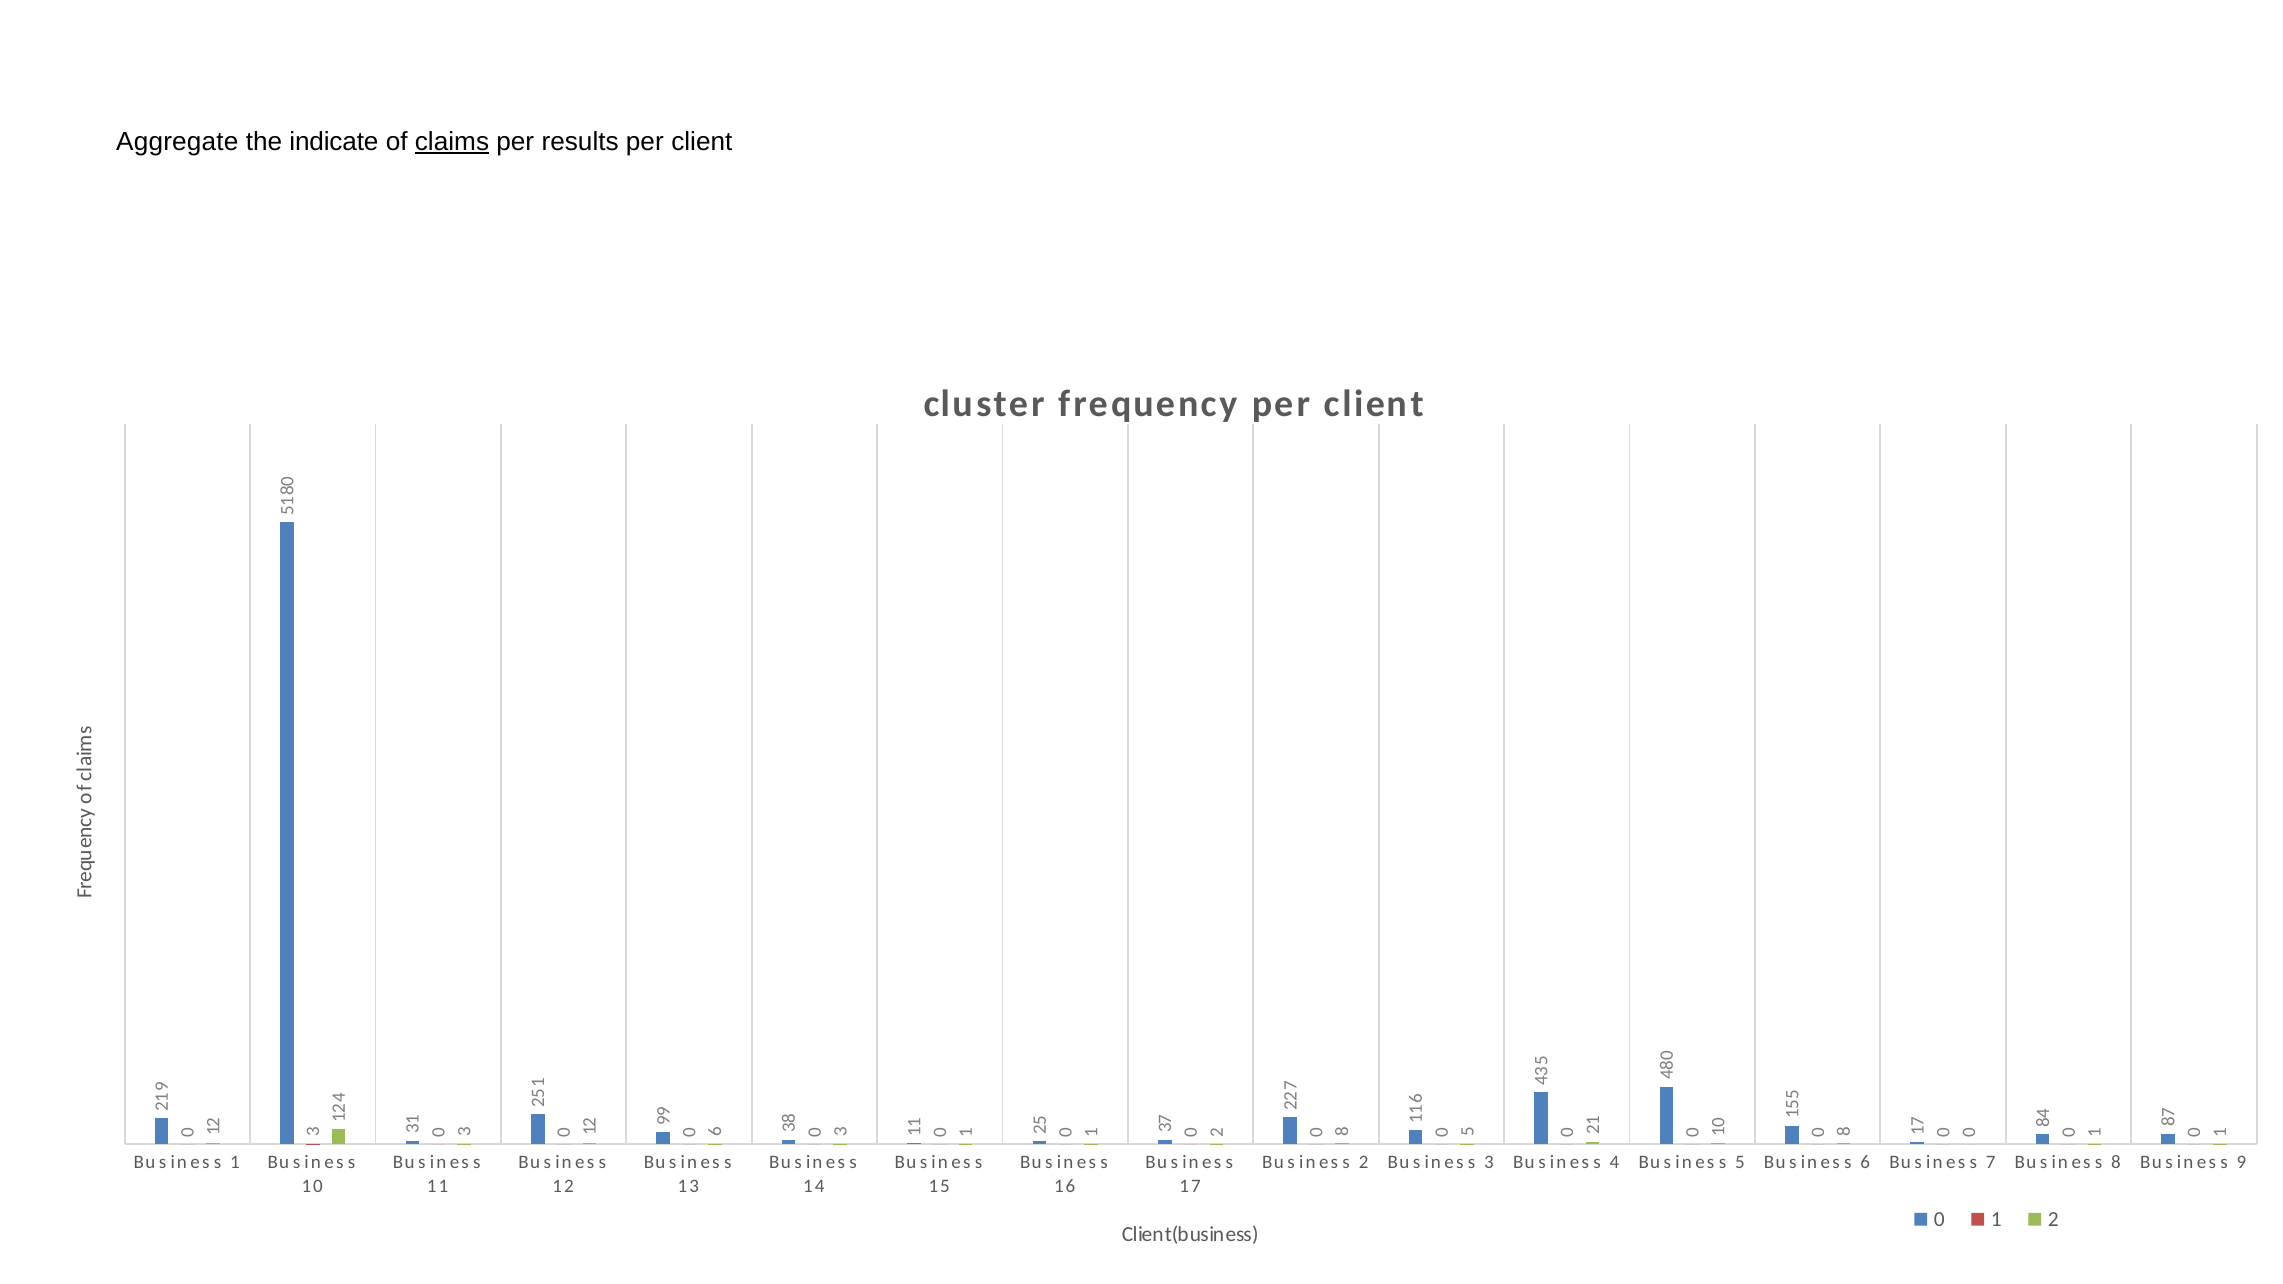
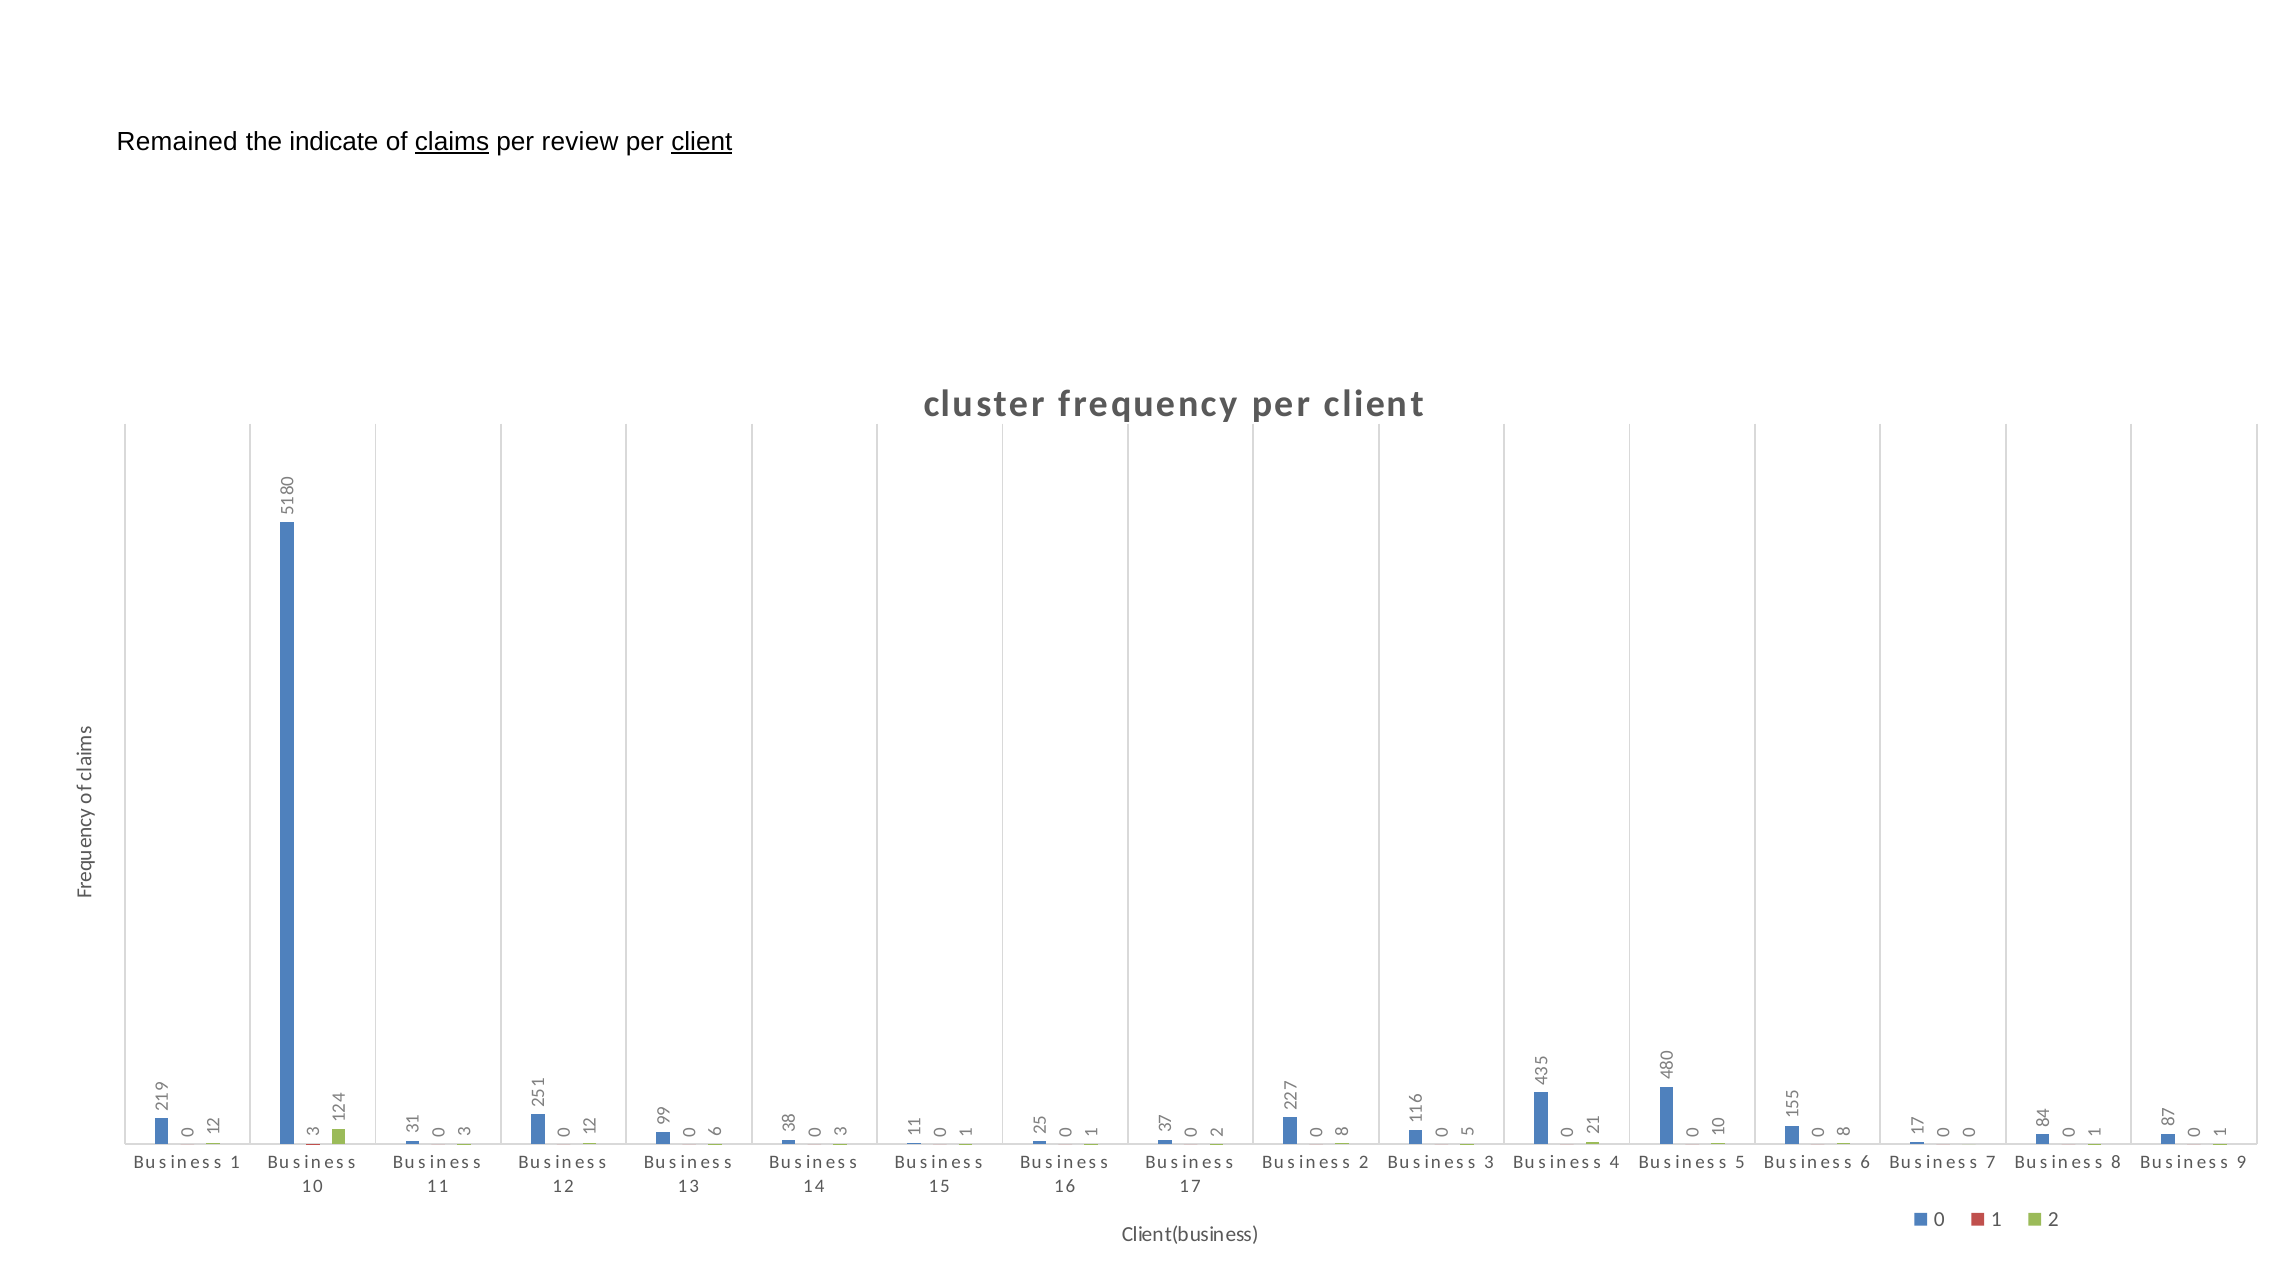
Aggregate: Aggregate -> Remained (177, 142)
results: results -> review (580, 142)
client underline: none -> present (702, 142)
